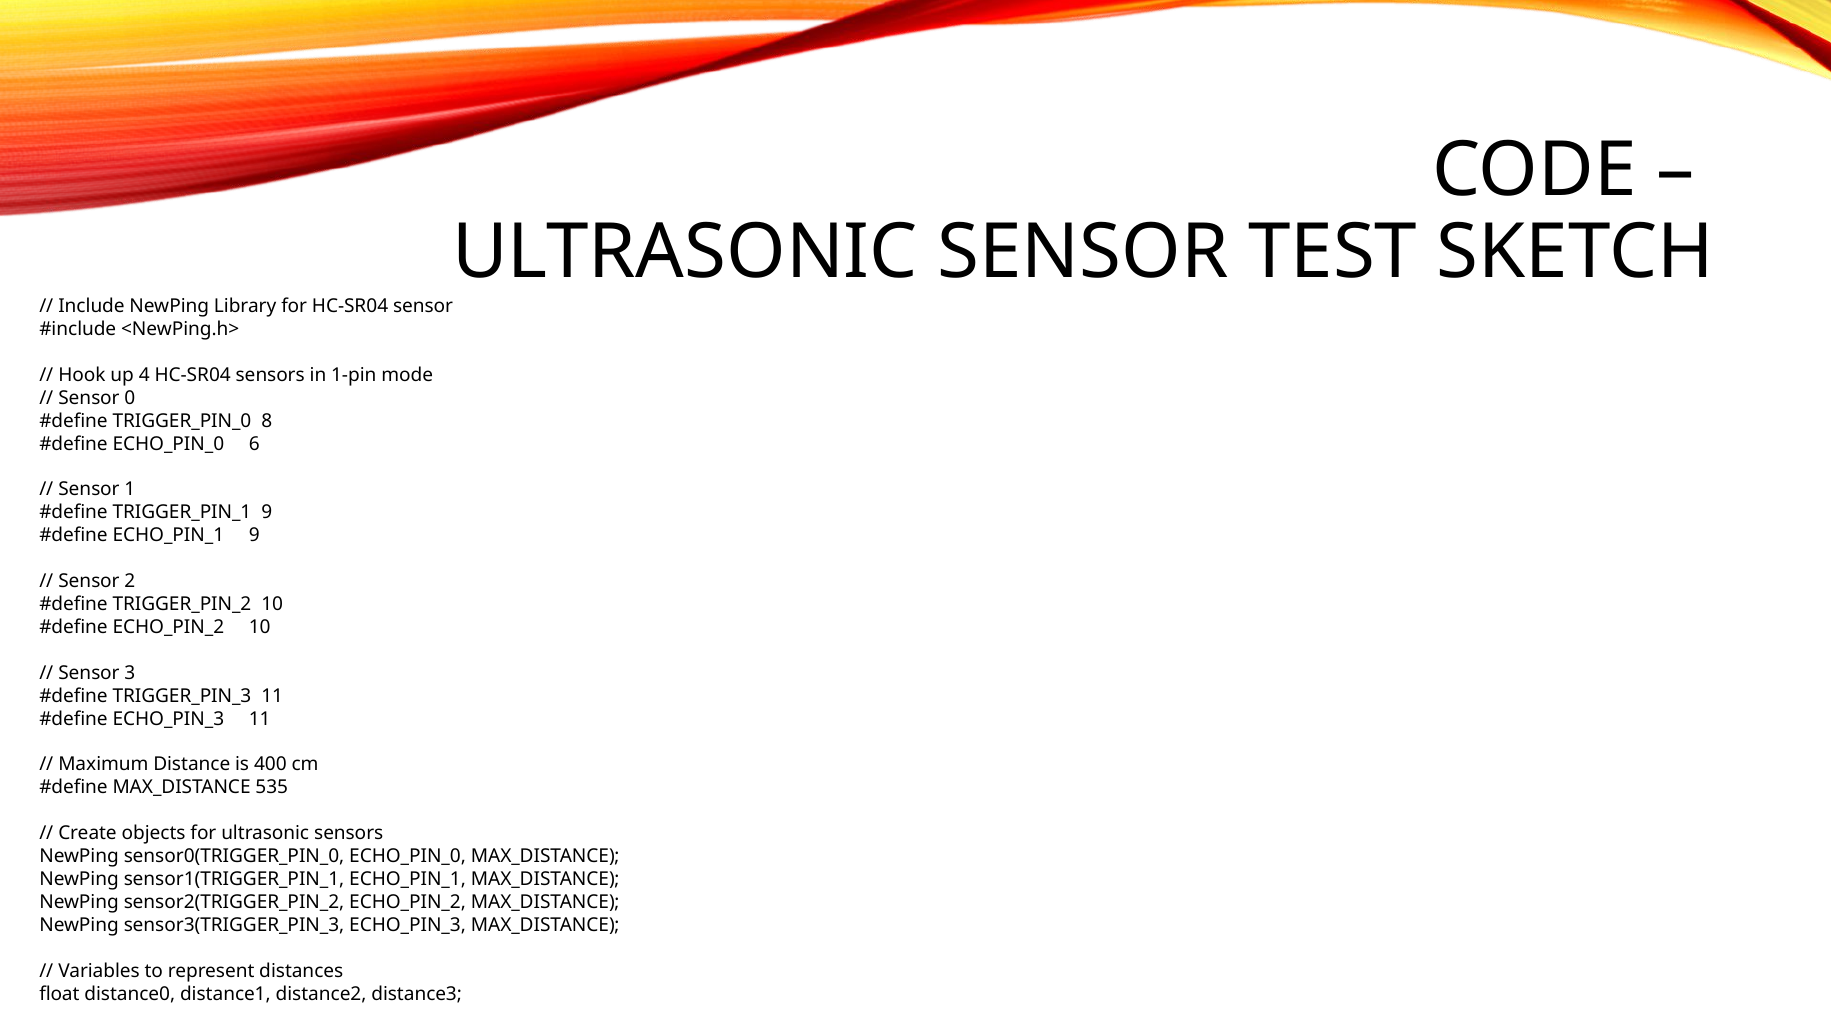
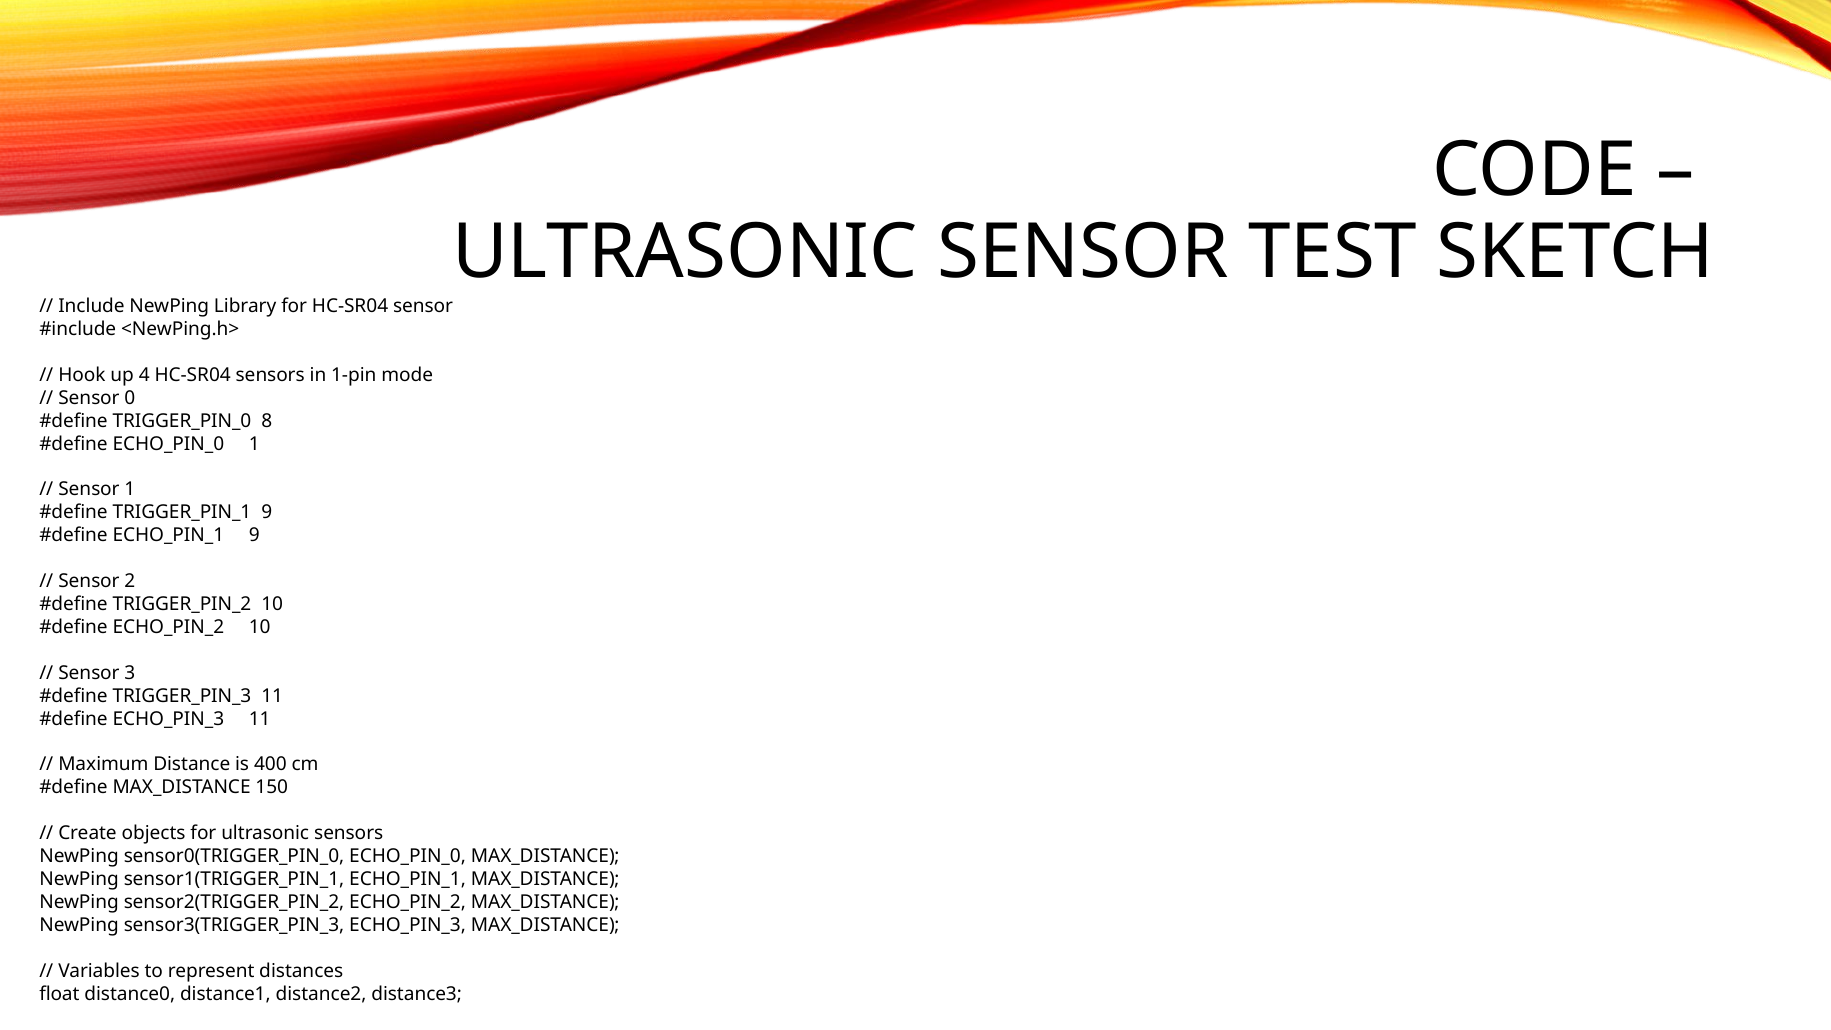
ECHO_PIN_0 6: 6 -> 1 (254, 444)
535: 535 -> 150 (272, 788)
